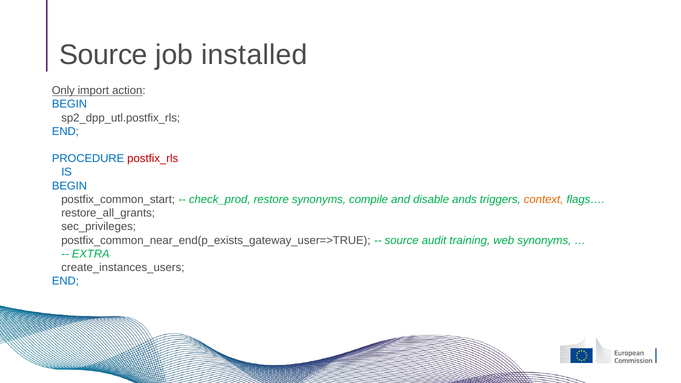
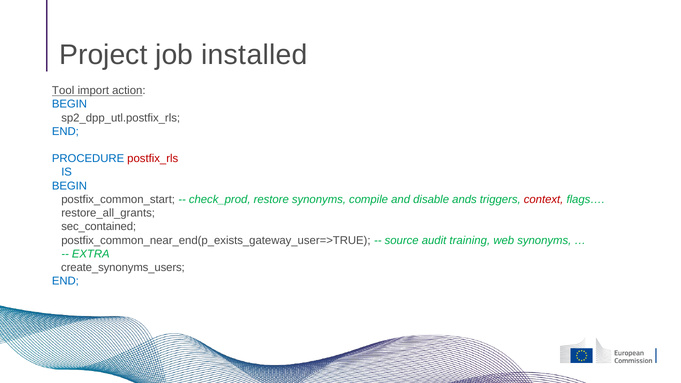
Source: Source -> Project (103, 55)
Only: Only -> Tool (63, 91)
context colour: orange -> red (544, 199)
sec_privileges: sec_privileges -> sec_contained (99, 227)
create_instances_users: create_instances_users -> create_synonyms_users (123, 268)
